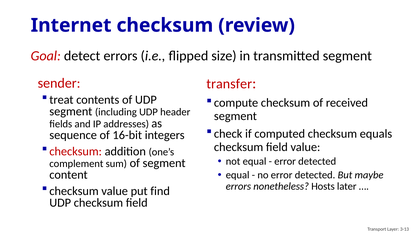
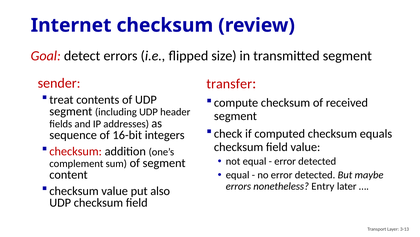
Hosts: Hosts -> Entry (323, 186)
find: find -> also (160, 190)
